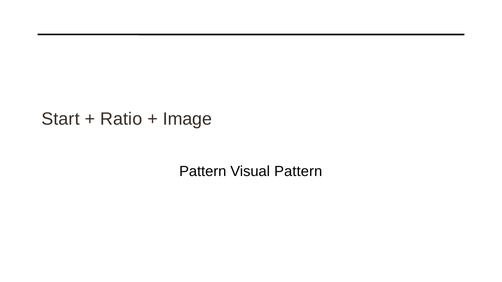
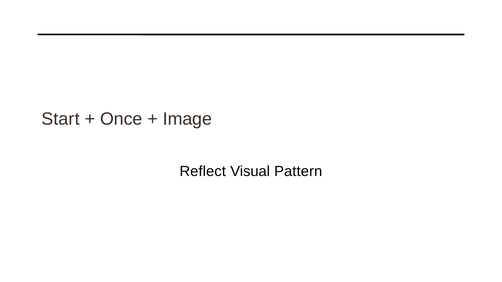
Ratio: Ratio -> Once (121, 119)
Pattern: Pattern -> Reflect (203, 172)
